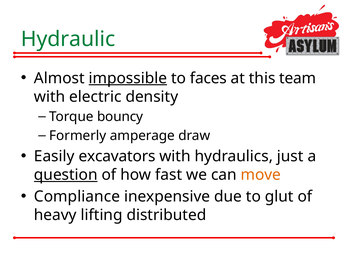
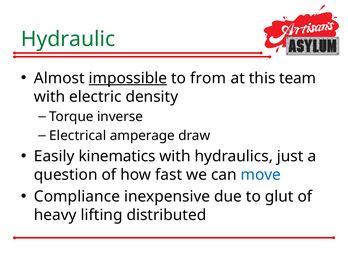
faces: faces -> from (208, 78)
bouncy: bouncy -> inverse (120, 117)
Formerly: Formerly -> Electrical (78, 136)
excavators: excavators -> kinematics (117, 156)
question underline: present -> none (66, 175)
move colour: orange -> blue (261, 175)
